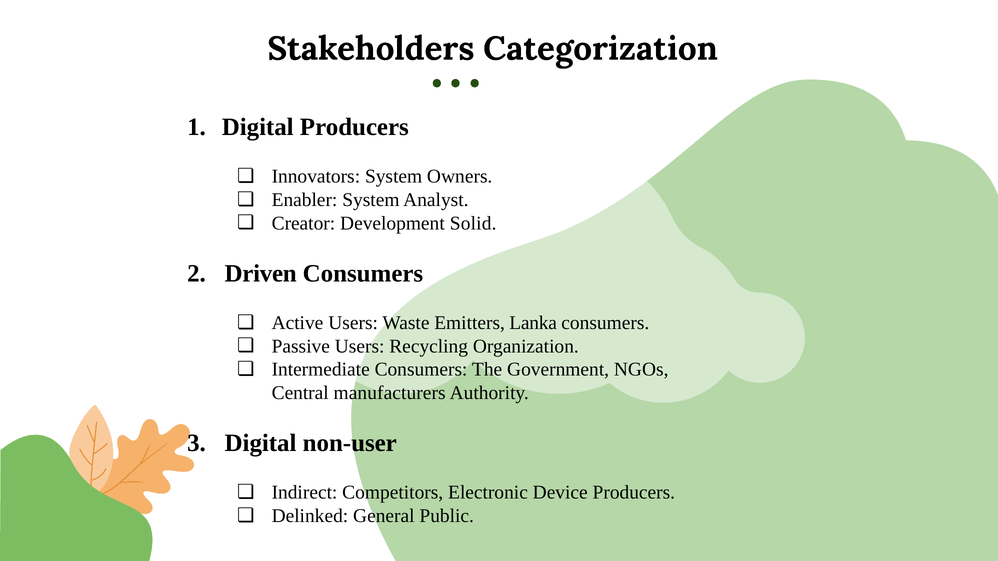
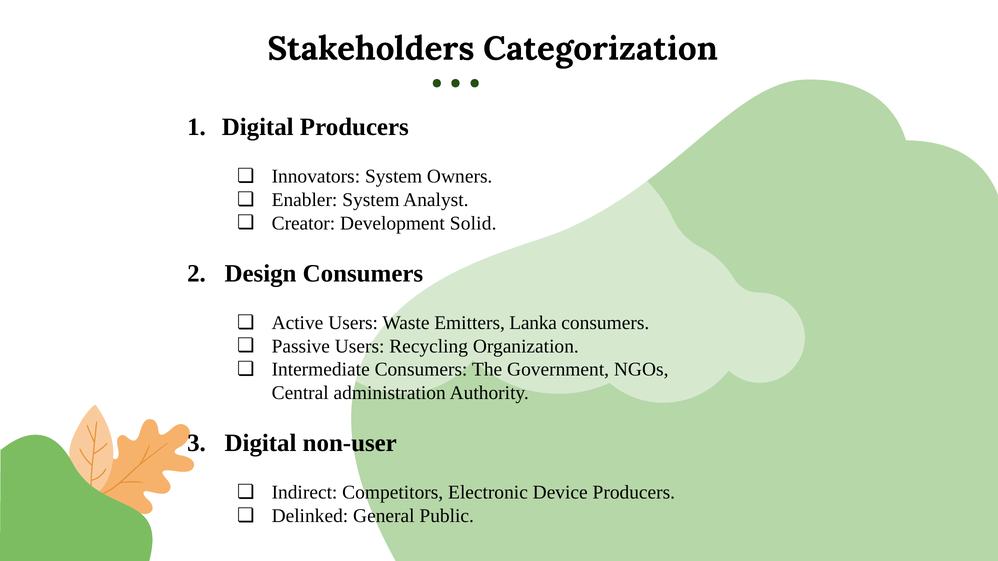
Driven: Driven -> Design (261, 274)
manufacturers: manufacturers -> administration (390, 393)
